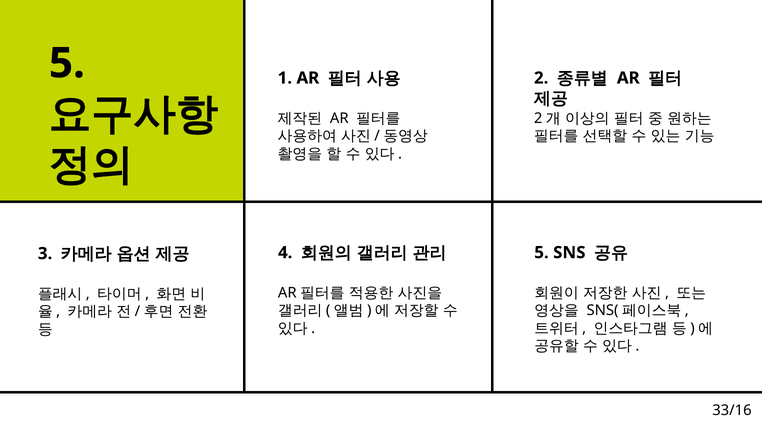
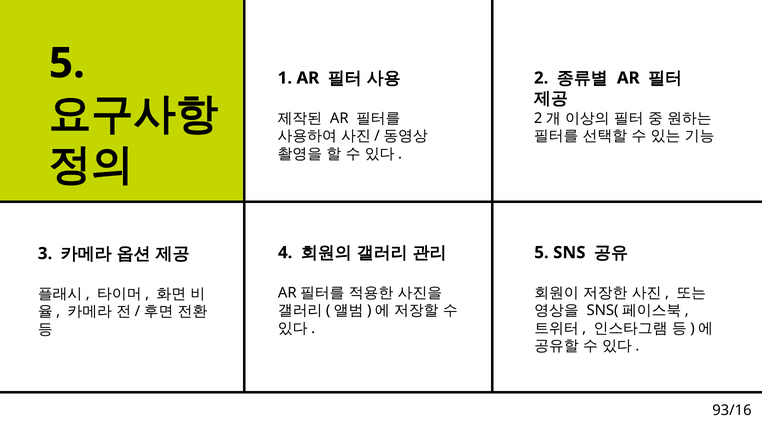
33/16: 33/16 -> 93/16 (732, 411)
